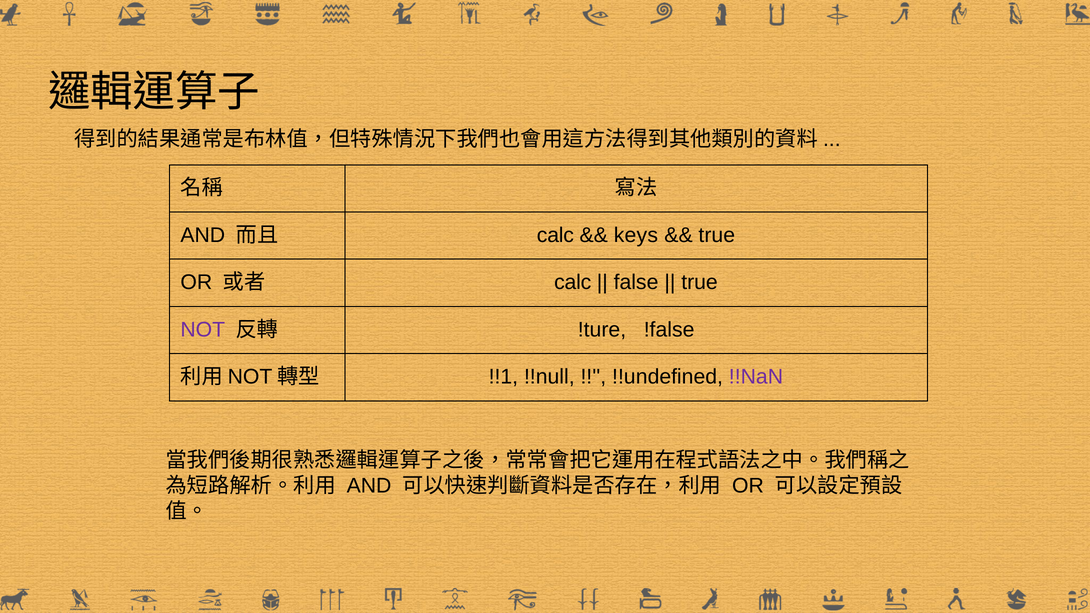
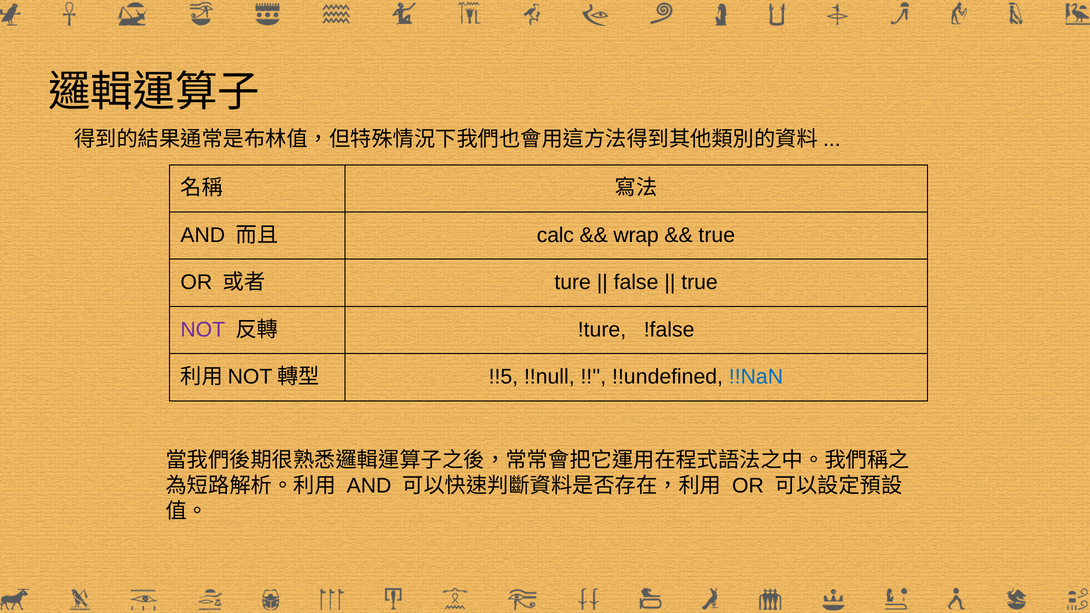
keys: keys -> wrap (636, 235)
calc: calc -> ture (573, 282)
!!1: !!1 -> !!5 (503, 377)
!!NaN colour: purple -> blue (756, 377)
